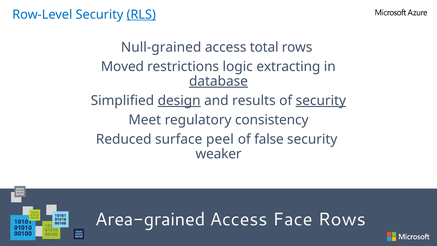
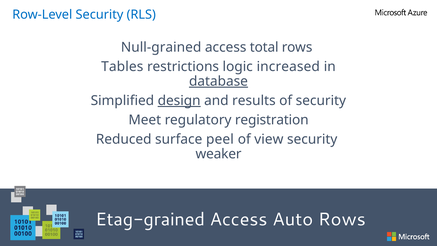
RLS underline: present -> none (141, 14)
Moved: Moved -> Tables (122, 66)
extracting: extracting -> increased (288, 66)
security underline: present -> none (321, 101)
consistency: consistency -> registration (272, 120)
false: false -> view (269, 139)
Area-grained: Area-grained -> Etag-grained (150, 219)
Face: Face -> Auto (293, 219)
